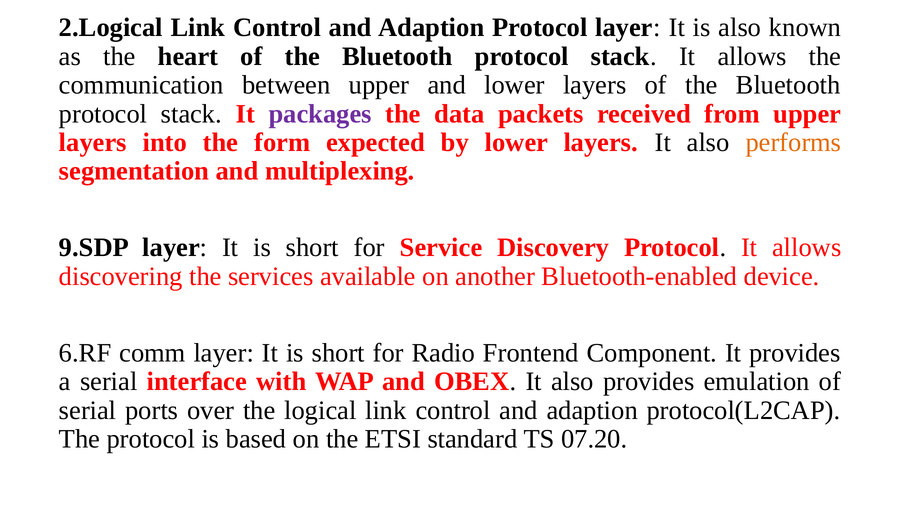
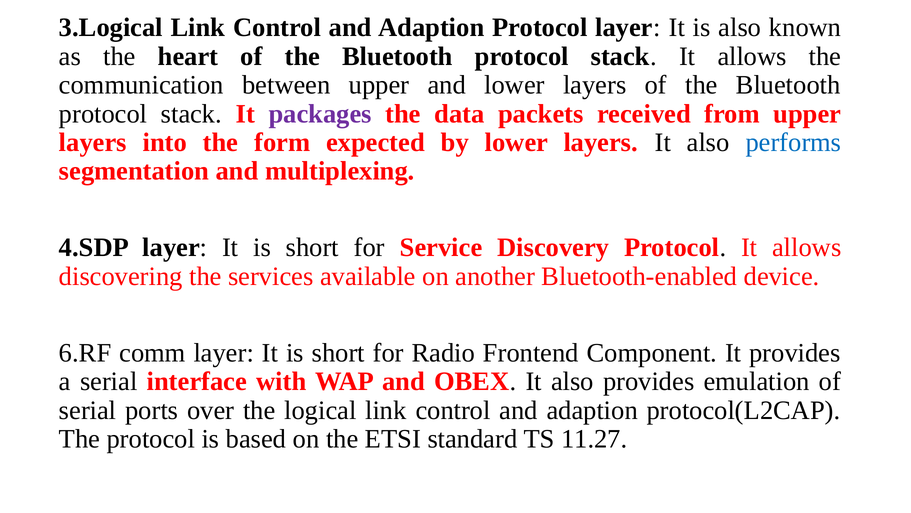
2.Logical: 2.Logical -> 3.Logical (111, 27)
performs colour: orange -> blue (793, 142)
9.SDP: 9.SDP -> 4.SDP (94, 247)
07.20: 07.20 -> 11.27 (594, 439)
